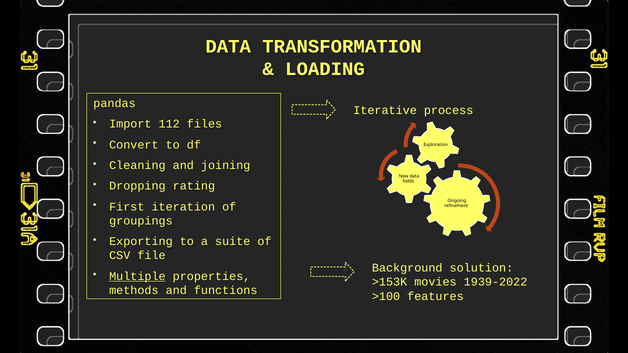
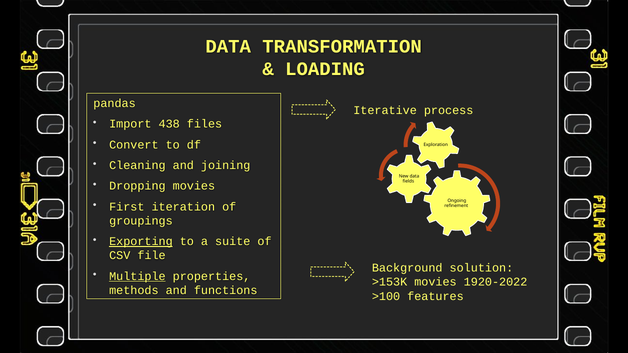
112: 112 -> 438 (169, 124)
Dropping rating: rating -> movies (194, 186)
Exporting underline: none -> present (141, 242)
1939-2022: 1939-2022 -> 1920-2022 (496, 282)
